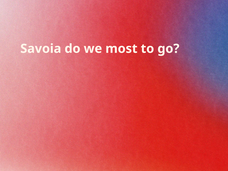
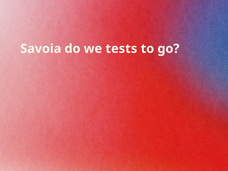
most: most -> tests (121, 49)
